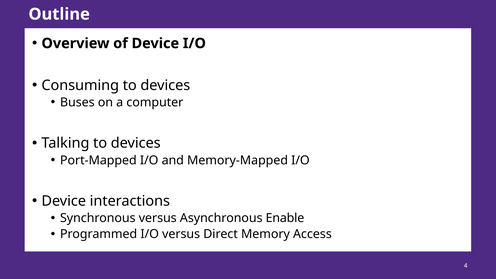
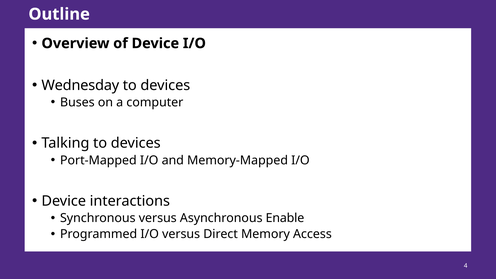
Consuming: Consuming -> Wednesday (80, 85)
